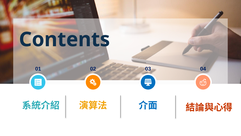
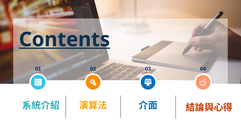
Contents underline: none -> present (64, 39)
